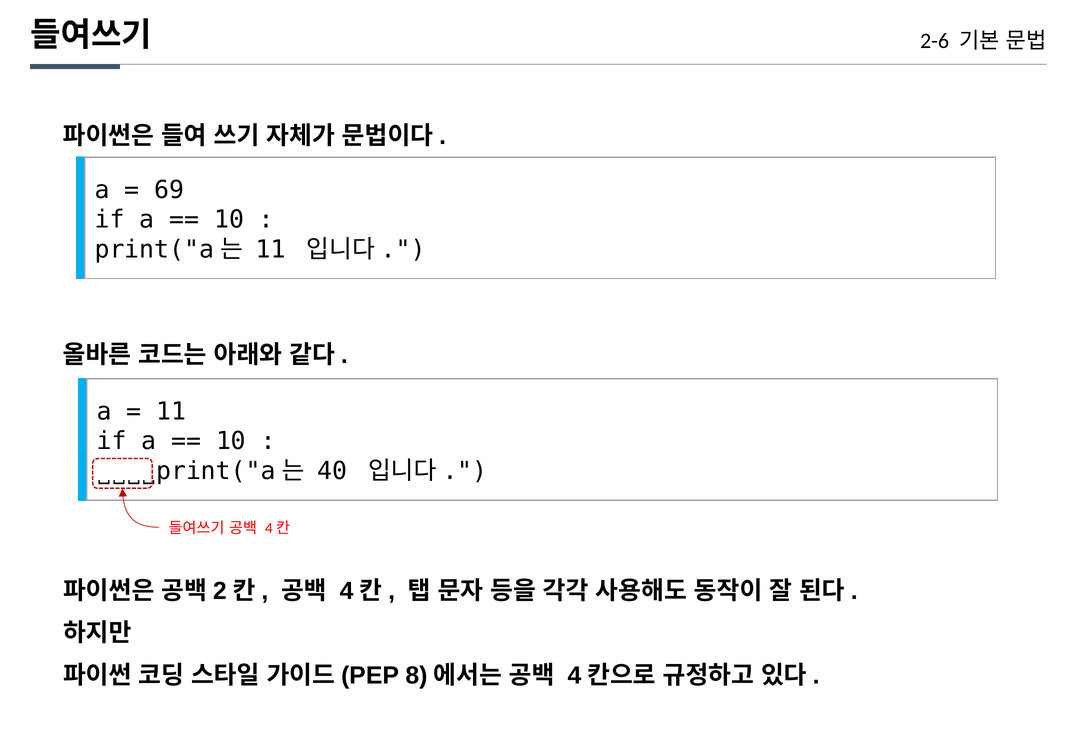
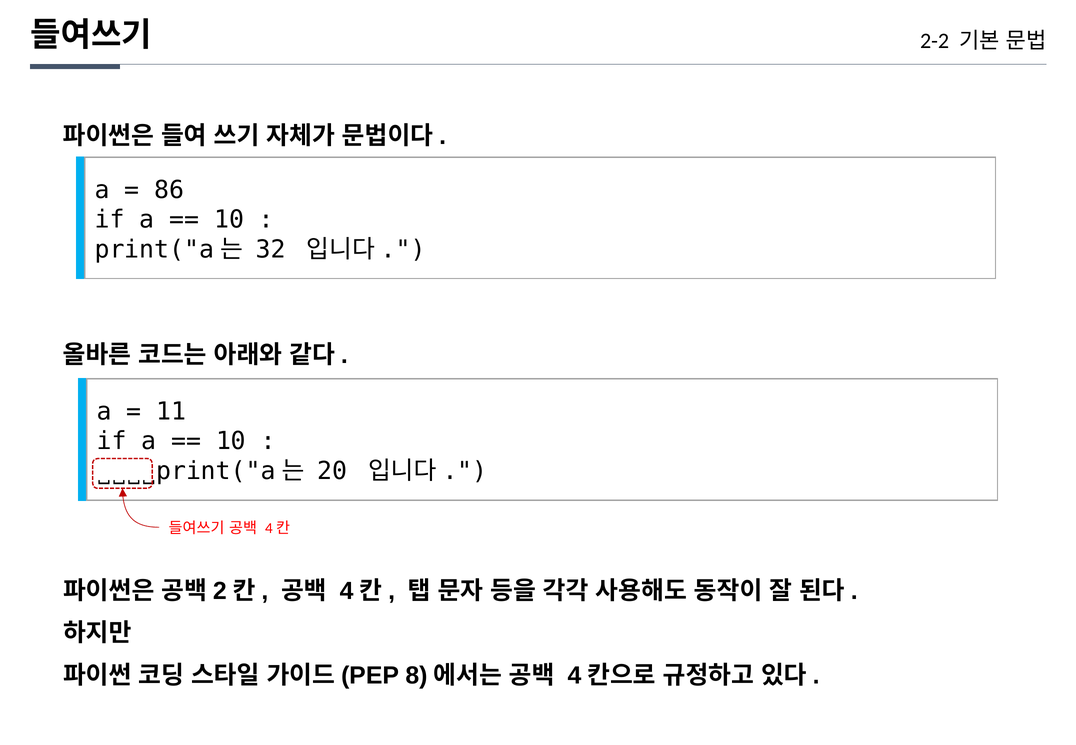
2-6: 2-6 -> 2-2 (935, 41)
69: 69 -> 86 (169, 190)
11: 11 -> 32 (271, 249)
40: 40 -> 20 (332, 471)
